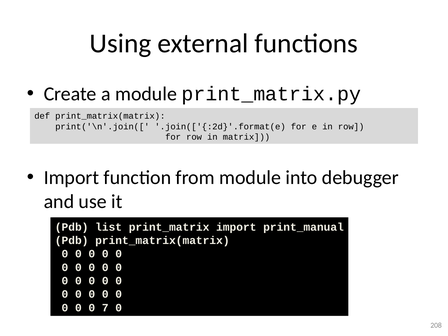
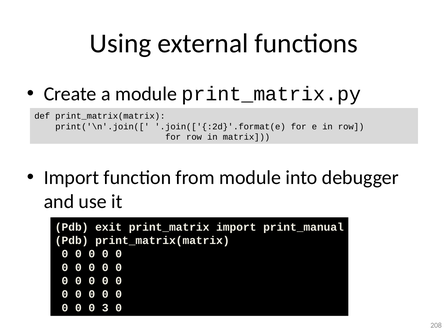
list: list -> exit (109, 227)
7: 7 -> 3 (105, 308)
